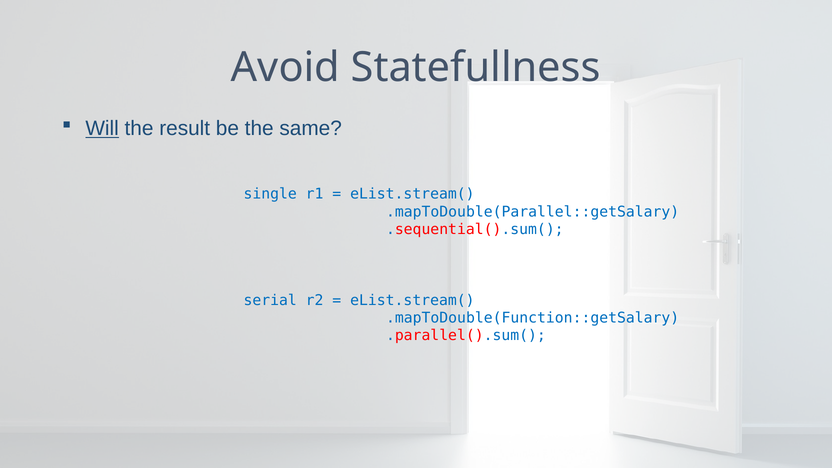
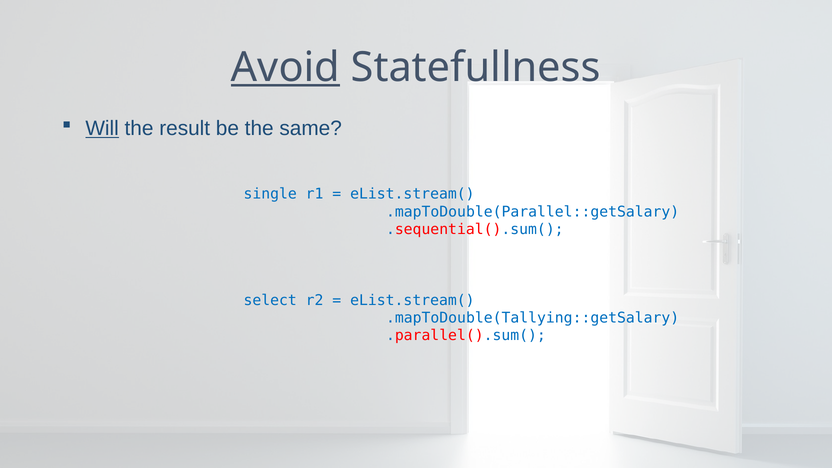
Avoid underline: none -> present (285, 67)
serial: serial -> select (270, 300)
.mapToDouble(Function::getSalary: .mapToDouble(Function::getSalary -> .mapToDouble(Tallying::getSalary (533, 318)
